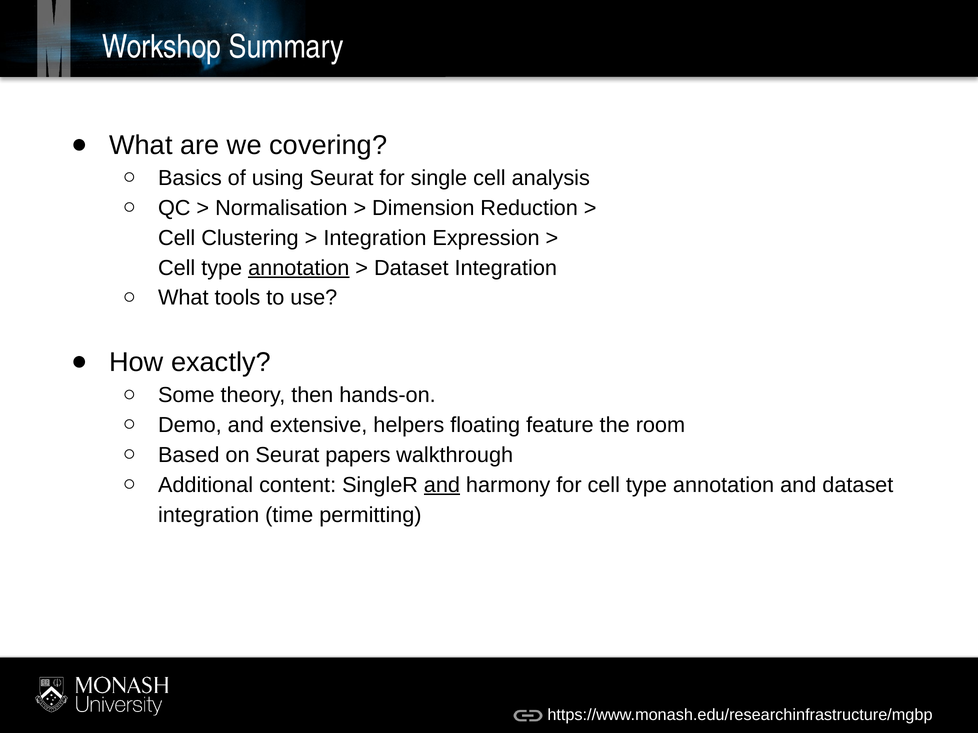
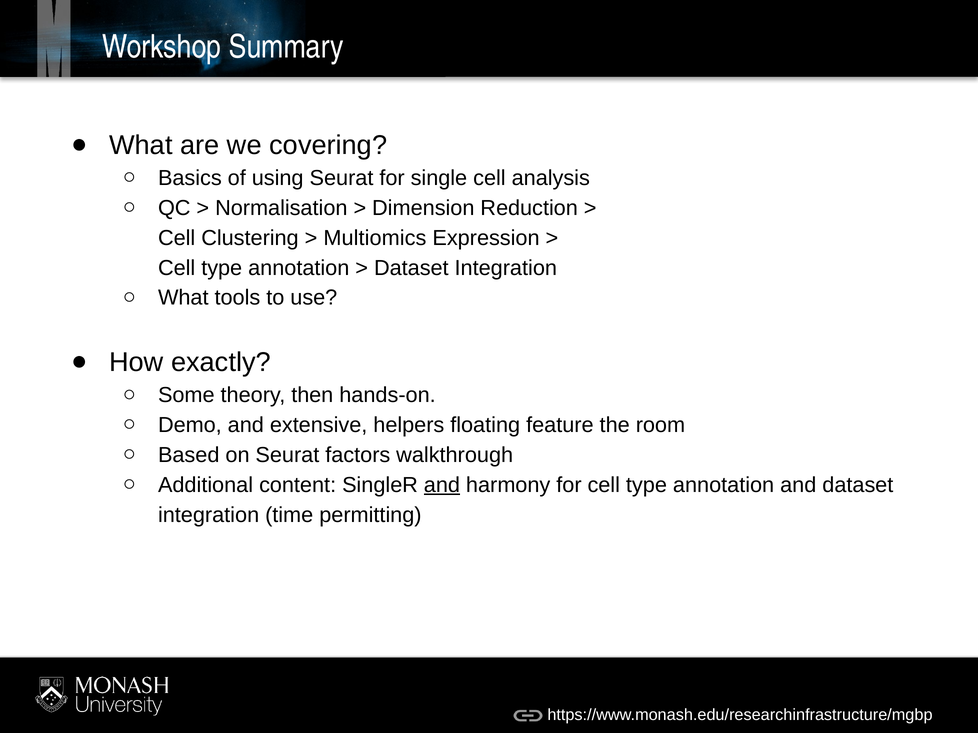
Integration: Integration -> Multiomics (375, 238)
annotation underline: present -> none (299, 268)
papers: papers -> factors (358, 455)
